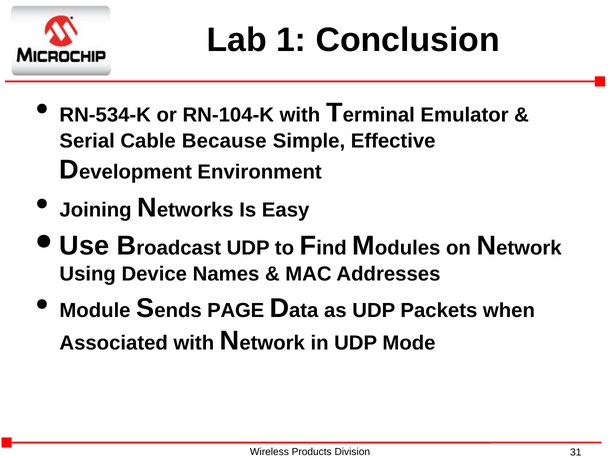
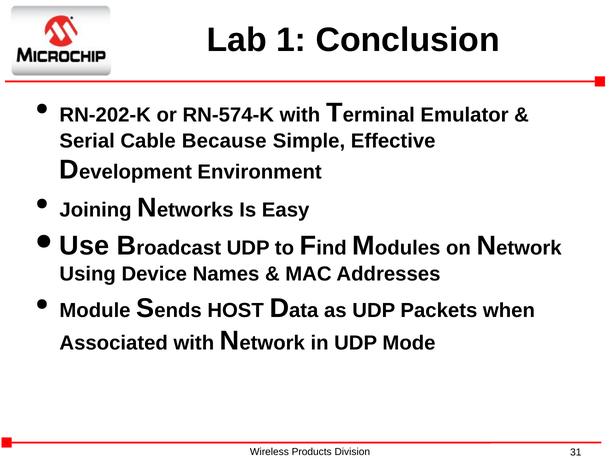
RN-534-K: RN-534-K -> RN-202-K (105, 115)
RN-104-K: RN-104-K -> RN-574-K (228, 115)
PAGE: PAGE -> HOST (236, 310)
